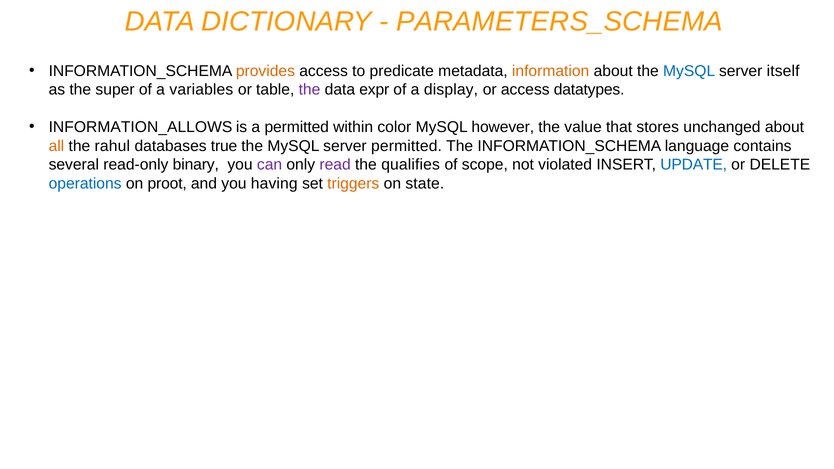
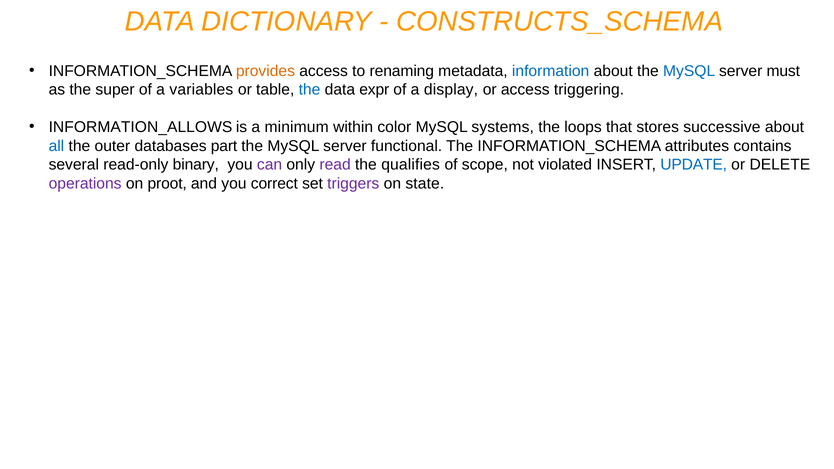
PARAMETERS_SCHEMA: PARAMETERS_SCHEMA -> CONSTRUCTS_SCHEMA (560, 22)
predicate: predicate -> renaming (402, 71)
information colour: orange -> blue (551, 71)
itself: itself -> must (783, 71)
the colour: purple -> blue (310, 90)
datatypes: datatypes -> triggering (589, 90)
a permitted: permitted -> minimum (297, 127)
however: however -> systems (503, 127)
value: value -> loops (583, 127)
unchanged: unchanged -> successive (722, 127)
all colour: orange -> blue (56, 146)
rahul: rahul -> outer (112, 146)
true: true -> part (224, 146)
server permitted: permitted -> functional (407, 146)
language: language -> attributes (697, 146)
operations colour: blue -> purple (85, 183)
having: having -> correct (274, 183)
triggers colour: orange -> purple (353, 183)
